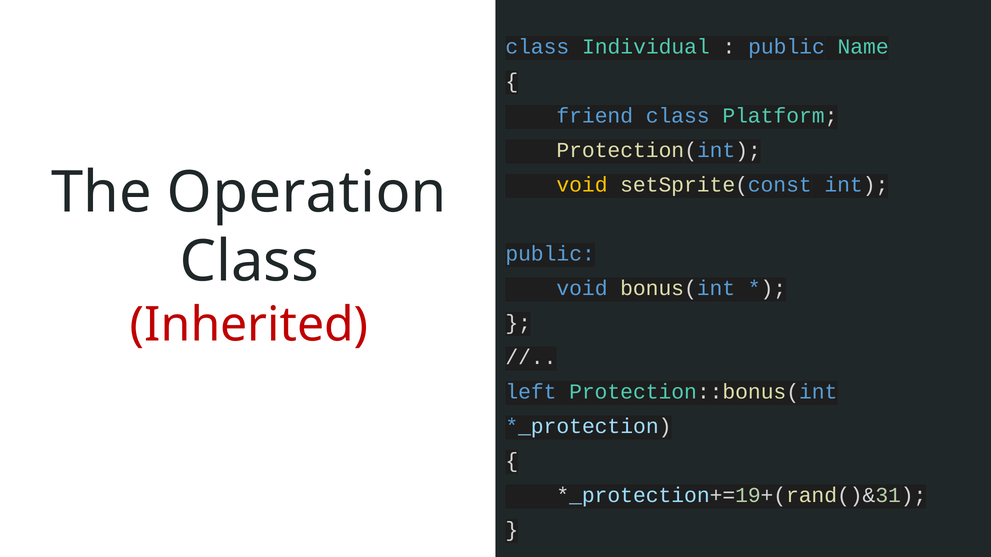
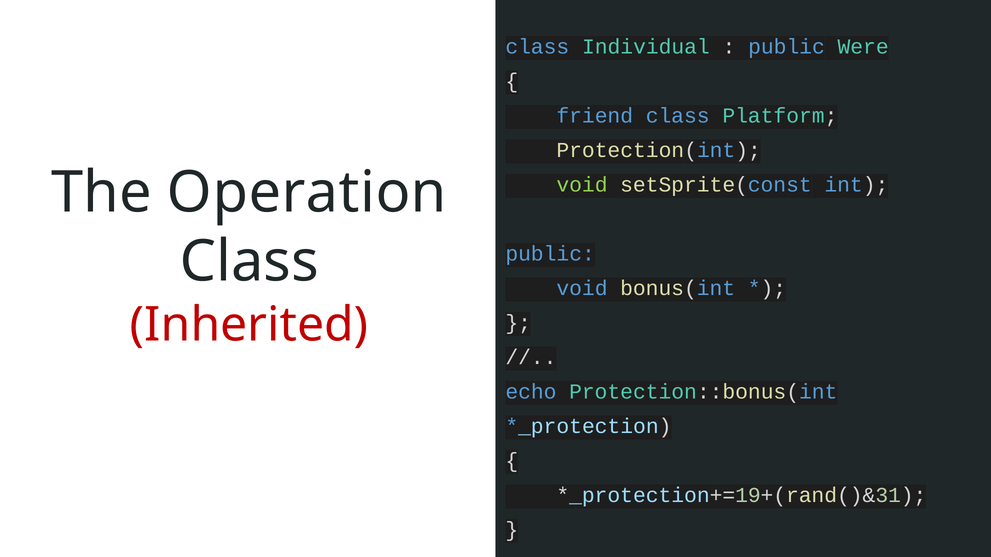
Name: Name -> Were (863, 47)
void colour: yellow -> light green (582, 185)
left: left -> echo (531, 392)
